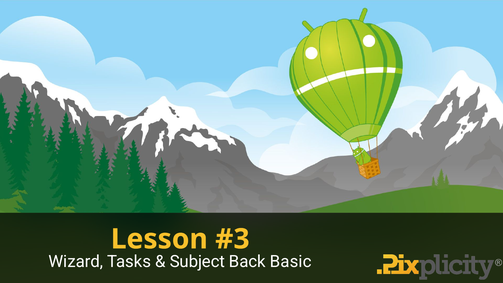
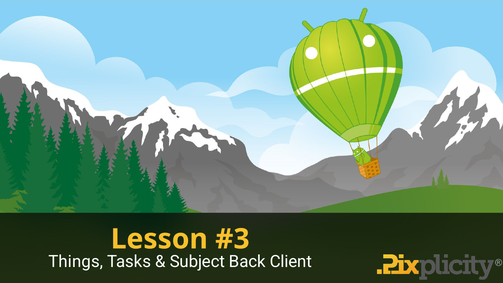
Wizard: Wizard -> Things (76, 262)
Basic: Basic -> Client (291, 262)
